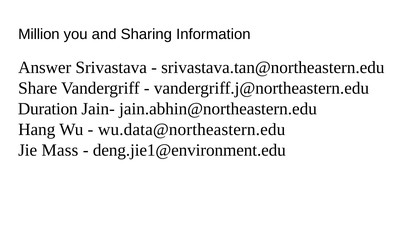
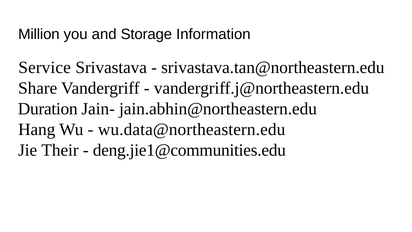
Sharing: Sharing -> Storage (146, 34)
Answer: Answer -> Service (45, 68)
Mass: Mass -> Their (60, 150)
deng.jie1@environment.edu: deng.jie1@environment.edu -> deng.jie1@communities.edu (189, 150)
